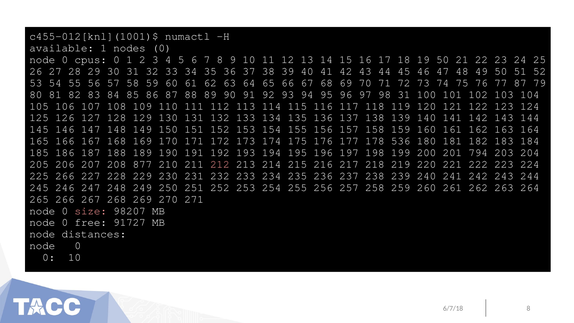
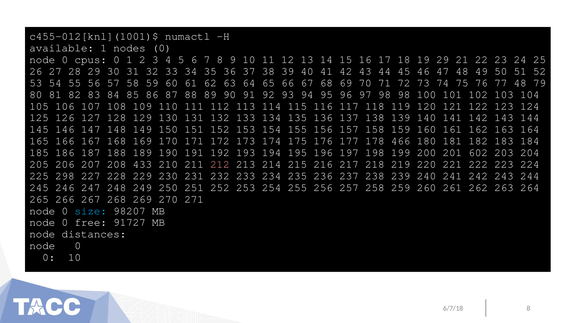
19 50: 50 -> 29 (443, 60)
77 87: 87 -> 48 (520, 83)
98 31: 31 -> 98 (404, 94)
536: 536 -> 466 (401, 141)
794: 794 -> 602 (478, 153)
877: 877 -> 433 (142, 164)
225 266: 266 -> 298 (65, 176)
size colour: pink -> light blue (91, 211)
